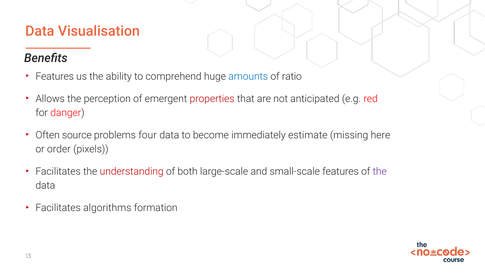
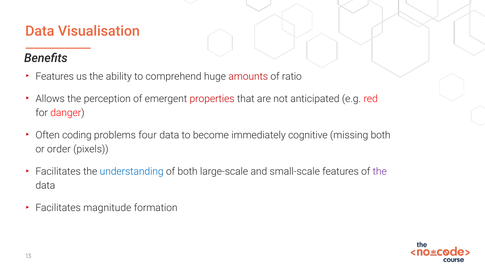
amounts colour: blue -> red (248, 76)
source: source -> coding (77, 135)
estimate: estimate -> cognitive (308, 135)
missing here: here -> both (381, 135)
understanding colour: red -> blue (132, 171)
algorithms: algorithms -> magnitude (107, 208)
